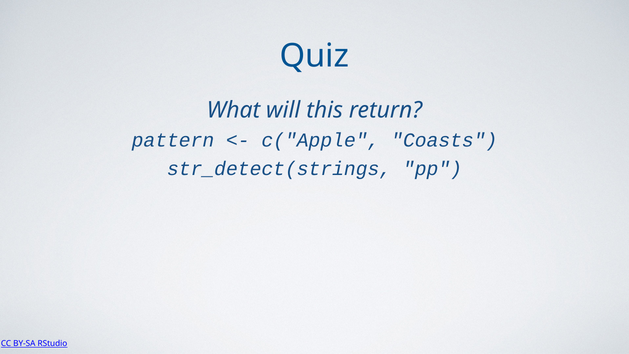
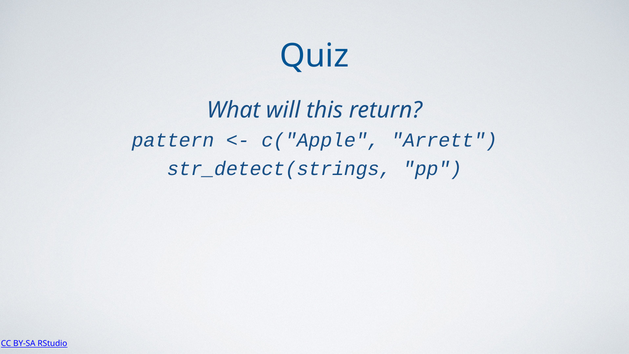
Coasts: Coasts -> Arrett (444, 140)
